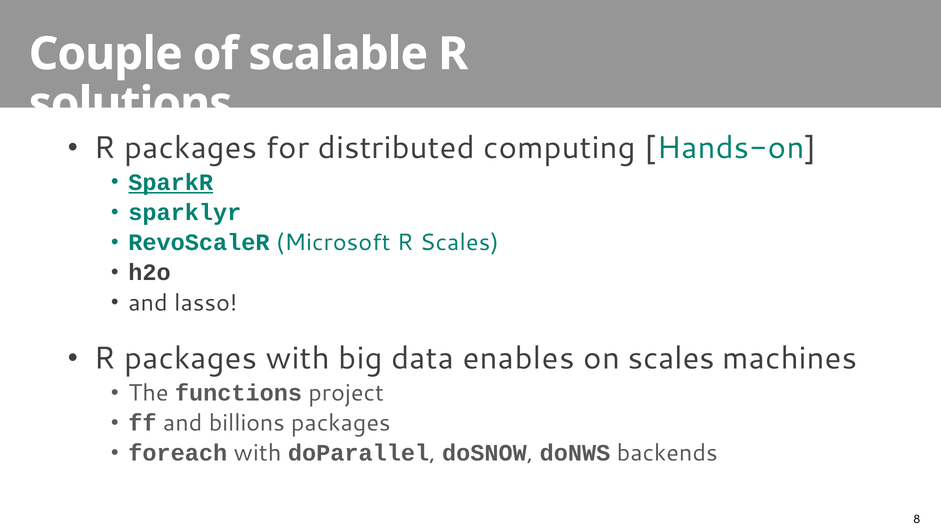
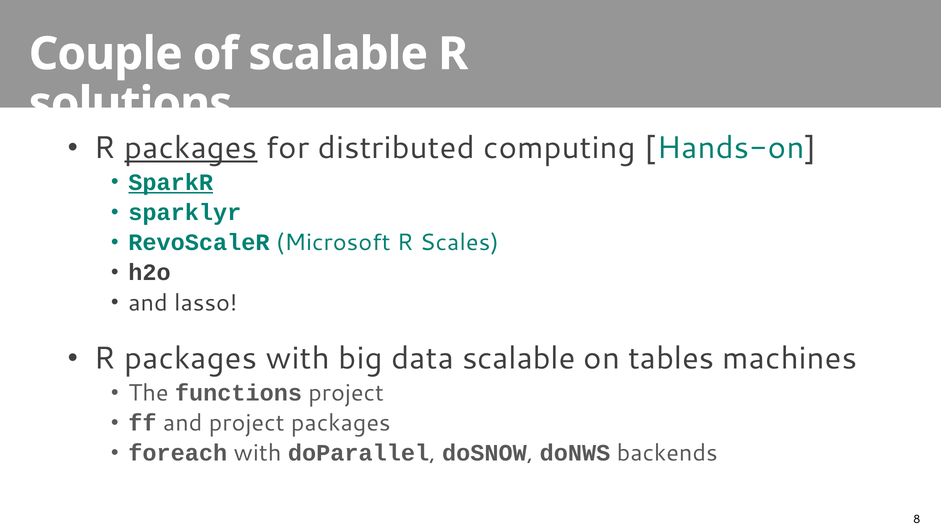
packages underline: none -> present (191, 148)
data enables: enables -> scalable (519, 359)
on scales: scales -> tables (671, 359)
and billions: billions -> project (247, 423)
